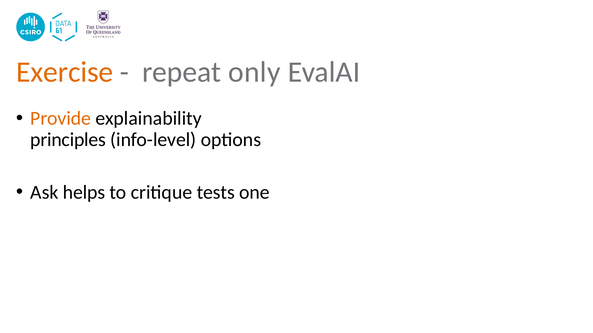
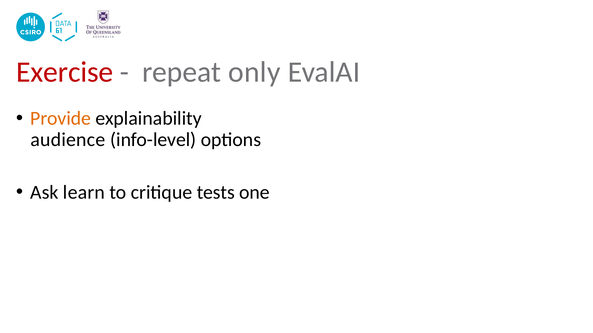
Exercise colour: orange -> red (65, 72)
principles: principles -> audience (68, 140)
helps: helps -> learn (84, 193)
